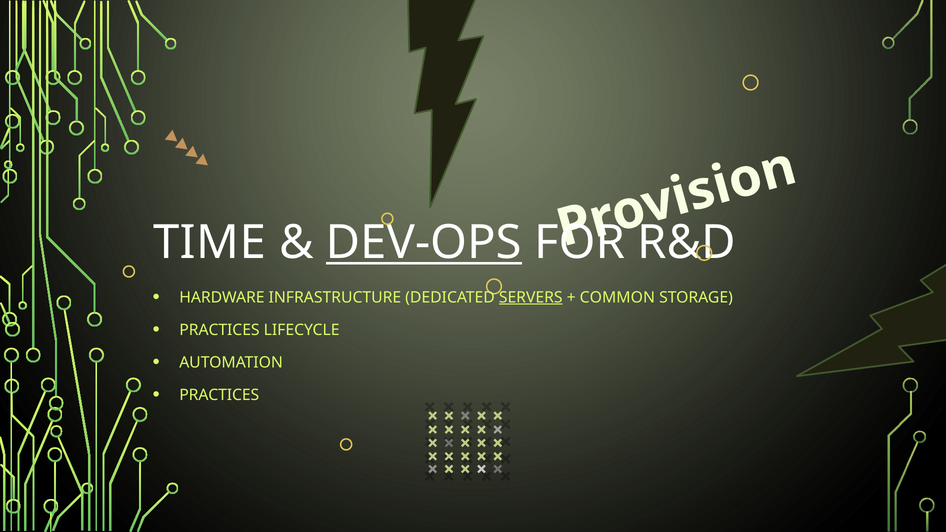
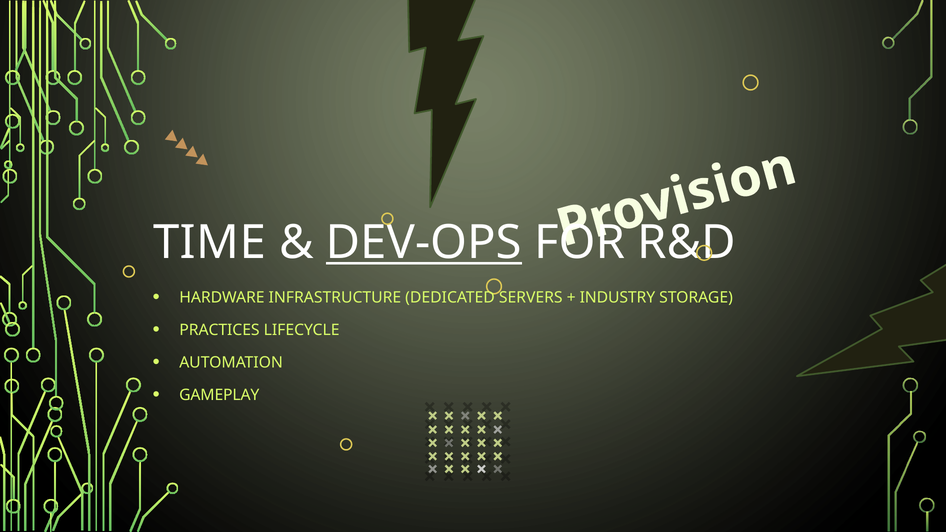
SERVERS underline: present -> none (531, 297)
COMMON: COMMON -> INDUSTRY (617, 297)
PRACTICES: PRACTICES -> GAMEPLAY (219, 395)
